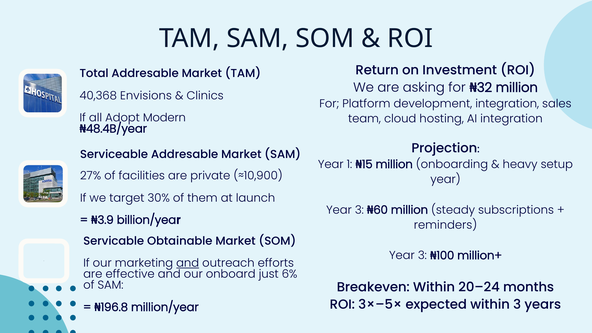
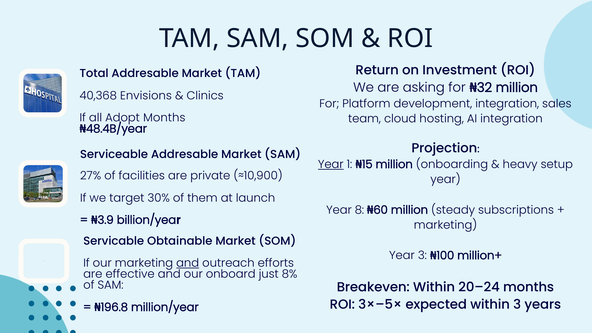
Adopt Modern: Modern -> Months (164, 118)
Year underline: none -> present (331, 164)
3: 3 -> 8 (359, 210)
reminders: reminders -> marketing (445, 225)
6%: 6% -> 8% (290, 274)
